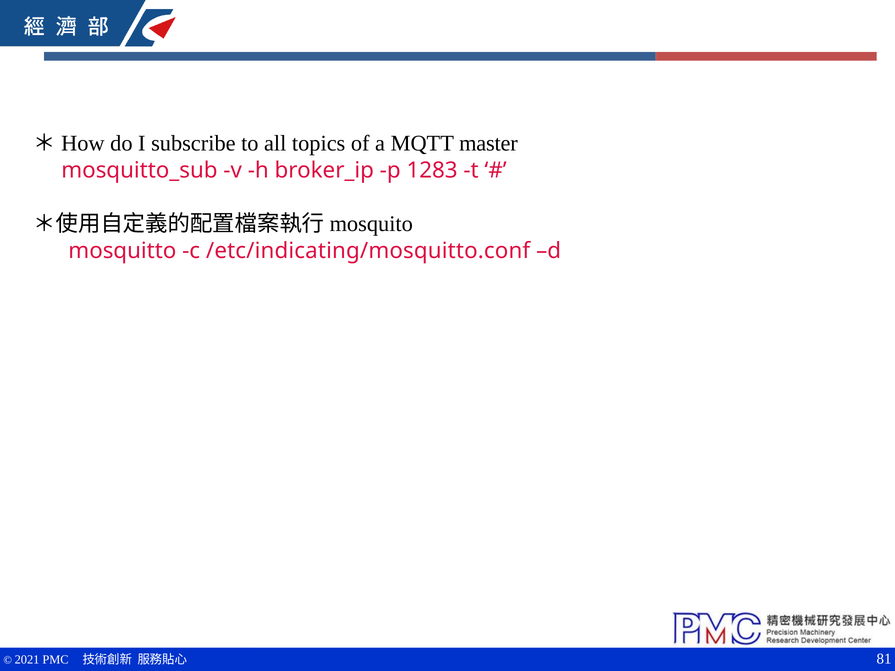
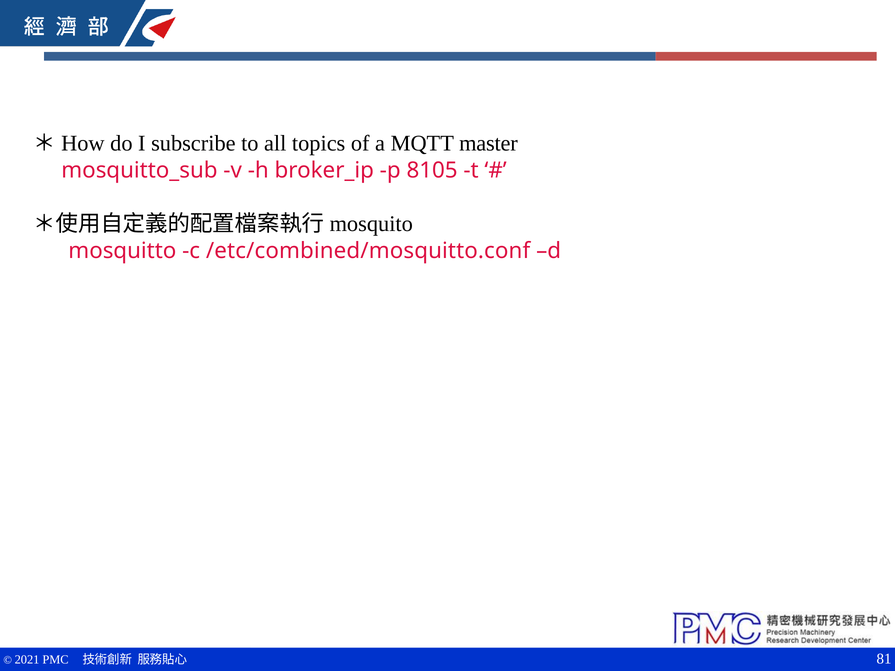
1283: 1283 -> 8105 (432, 170)
/etc/indicating/mosquitto.conf: /etc/indicating/mosquitto.conf -> /etc/combined/mosquitto.conf (368, 251)
